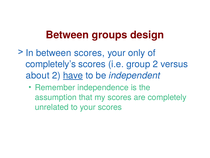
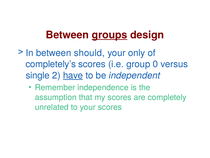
groups underline: none -> present (110, 35)
between scores: scores -> should (89, 53)
group 2: 2 -> 0 (155, 64)
about: about -> single (38, 75)
